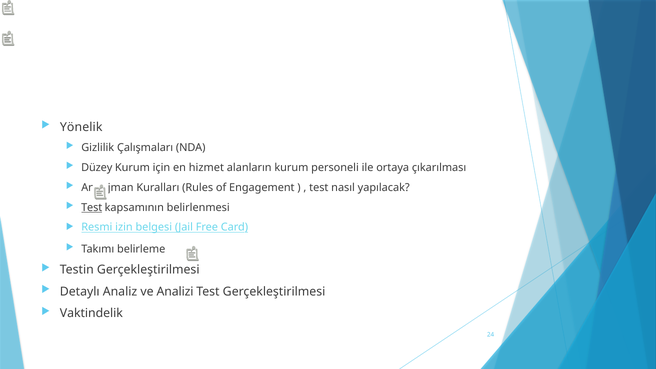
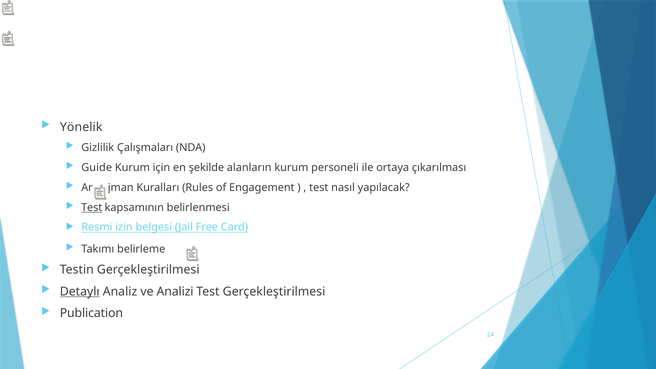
Düzey: Düzey -> Guide (97, 168)
hizmet: hizmet -> şekilde (206, 168)
Detaylı underline: none -> present (80, 291)
Vaktindelik: Vaktindelik -> Publication (91, 313)
